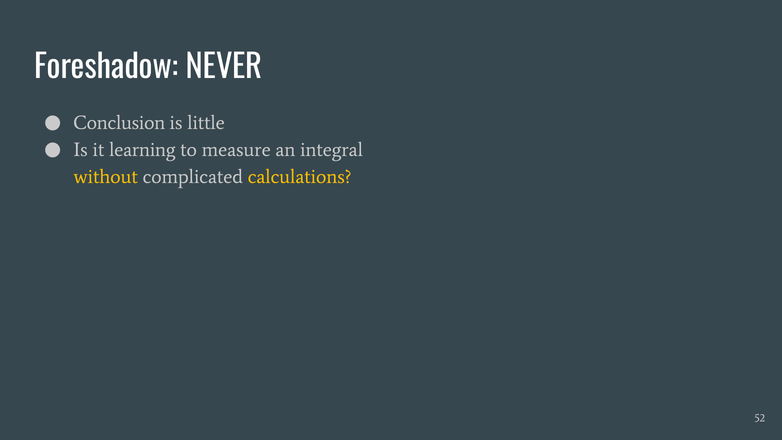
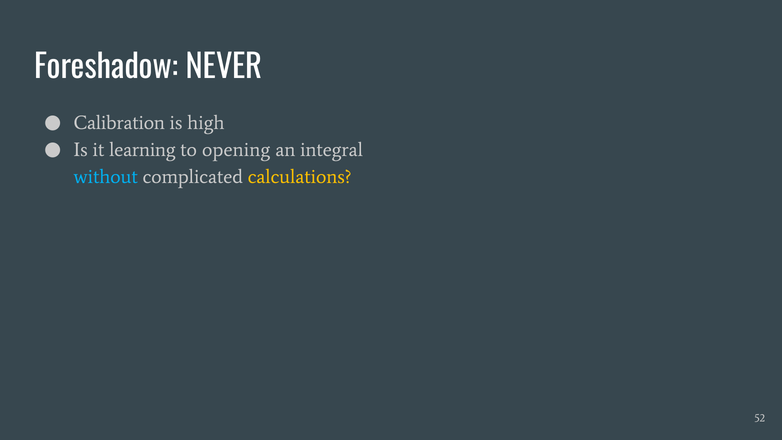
Conclusion: Conclusion -> Calibration (119, 123)
little: little -> high (206, 123)
measure: measure -> opening (236, 150)
without colour: yellow -> light blue (106, 177)
